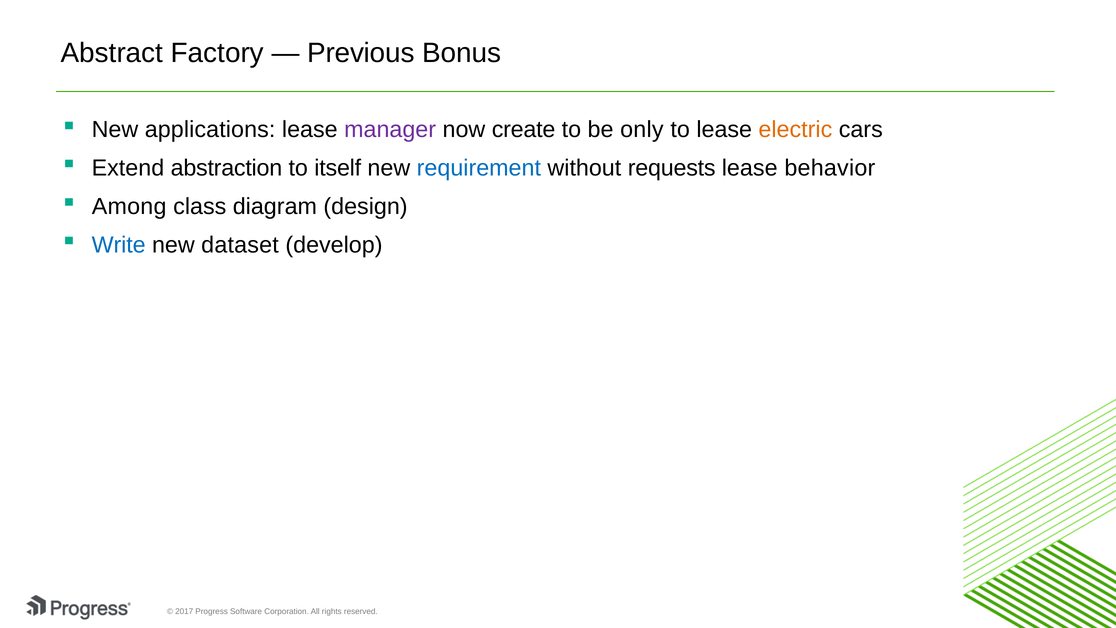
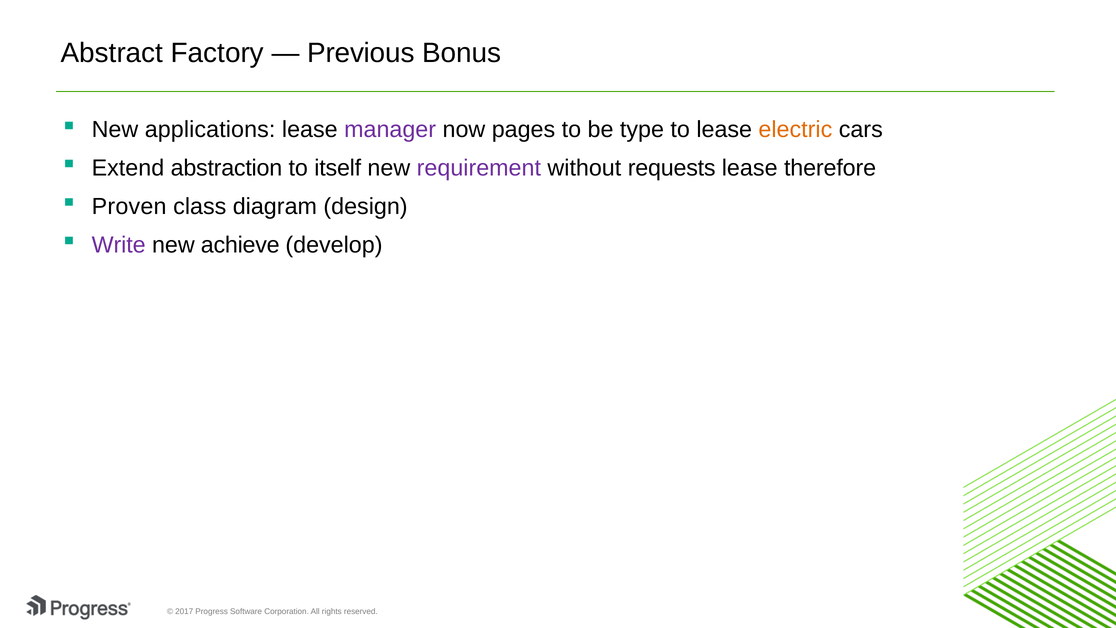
create: create -> pages (523, 130)
only: only -> type (642, 130)
requirement colour: blue -> purple (479, 168)
behavior: behavior -> therefore (830, 168)
Among: Among -> Proven (129, 207)
Write colour: blue -> purple (119, 245)
dataset: dataset -> achieve (240, 245)
